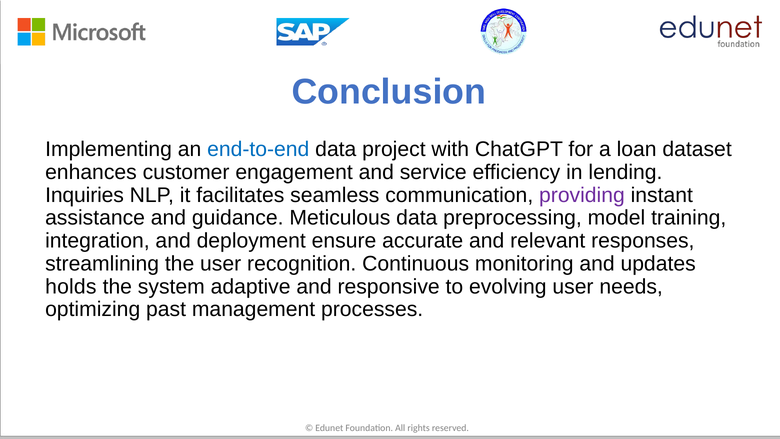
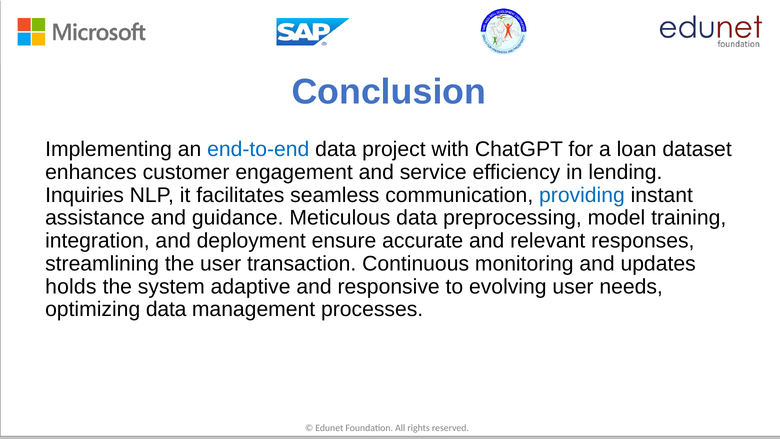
providing colour: purple -> blue (582, 195)
recognition: recognition -> transaction (302, 264)
optimizing past: past -> data (166, 309)
